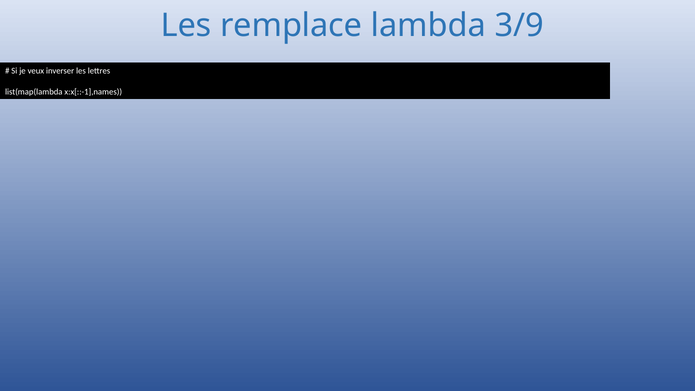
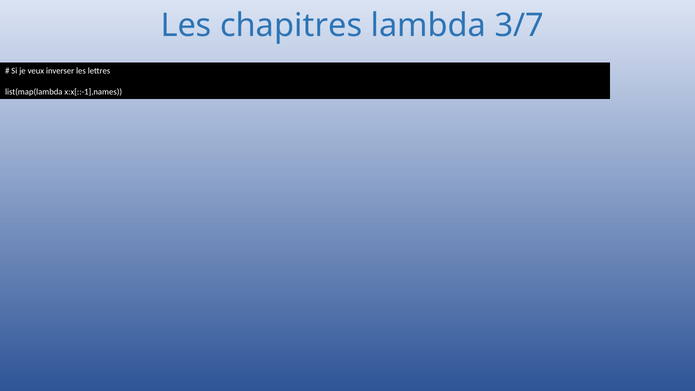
remplace: remplace -> chapitres (291, 25)
3/9: 3/9 -> 3/7 (519, 25)
